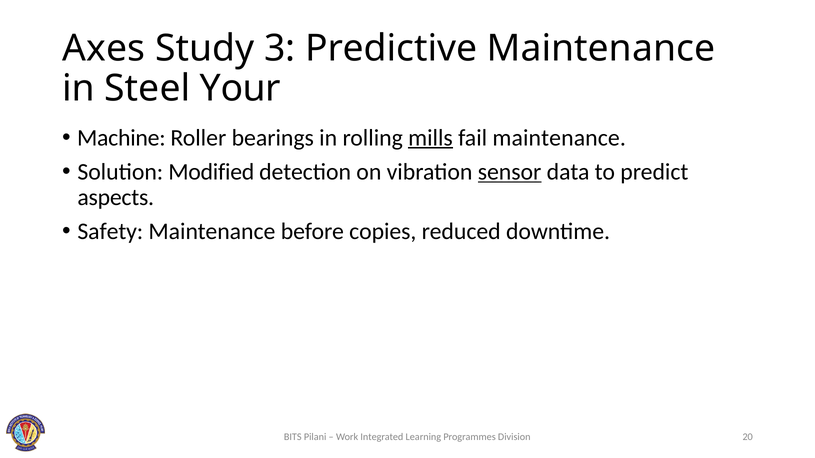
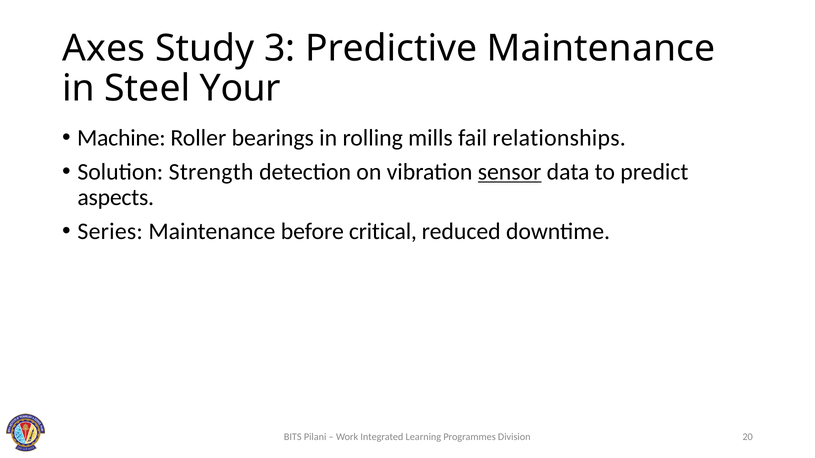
mills underline: present -> none (430, 138)
fail maintenance: maintenance -> relationships (559, 138)
Modified: Modified -> Strength (211, 172)
Safety: Safety -> Series (110, 232)
copies: copies -> critical (383, 232)
